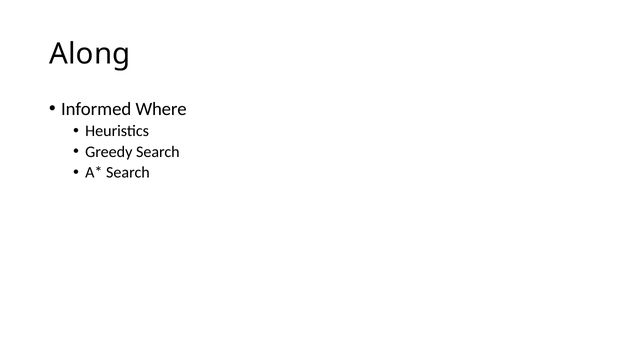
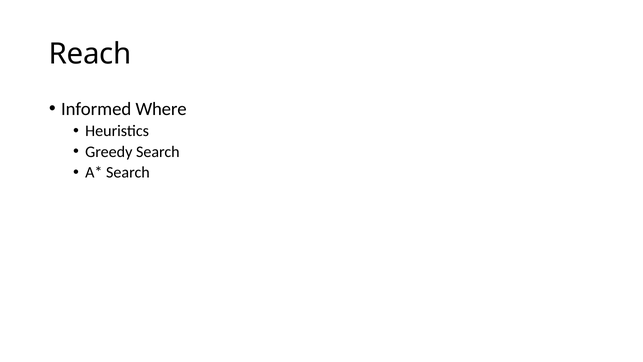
Along: Along -> Reach (90, 54)
